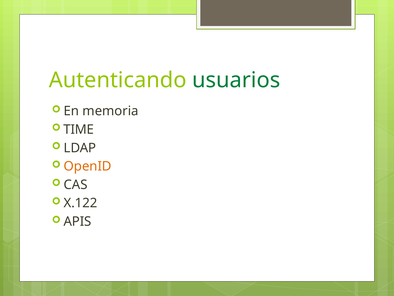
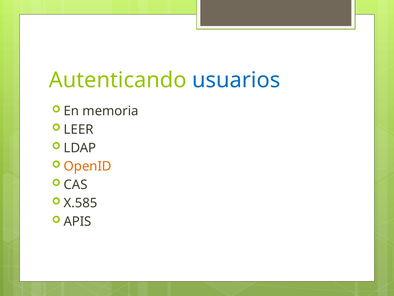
usuarios colour: green -> blue (236, 80)
TIME: TIME -> LEER (79, 129)
X.122: X.122 -> X.585 (81, 203)
